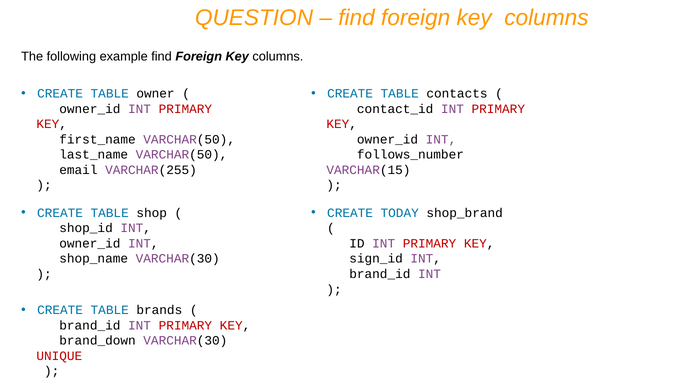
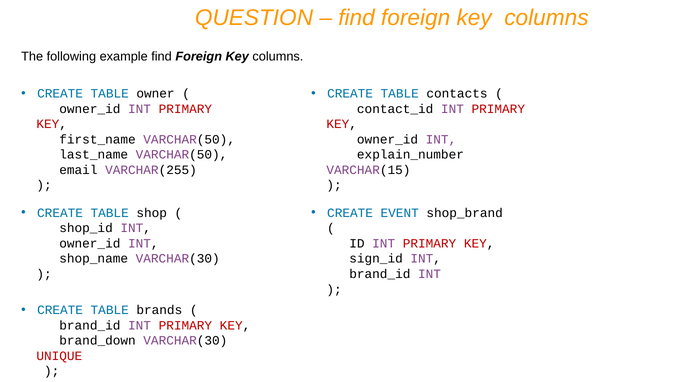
follows_number: follows_number -> explain_number (410, 155)
TODAY: TODAY -> EVENT (400, 213)
